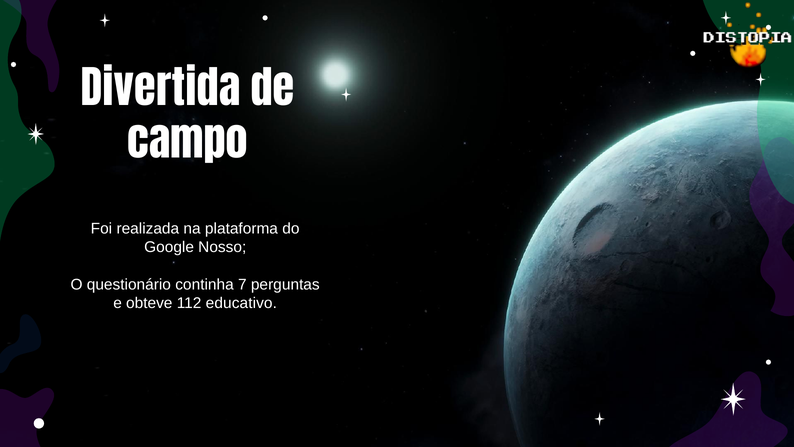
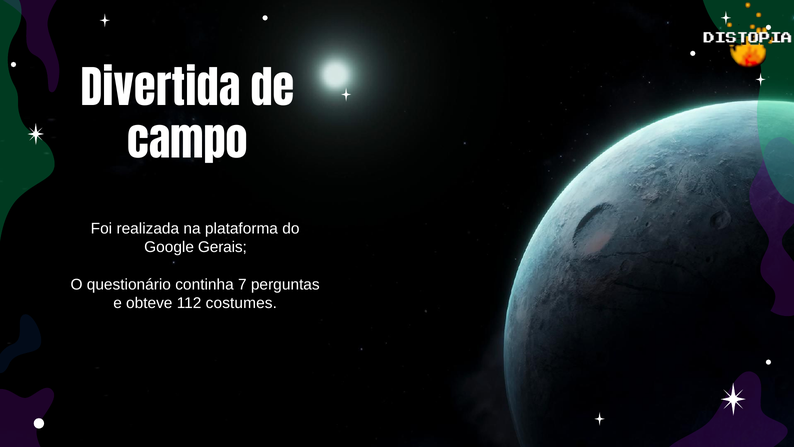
Nosso: Nosso -> Gerais (222, 247)
educativo: educativo -> costumes (241, 303)
